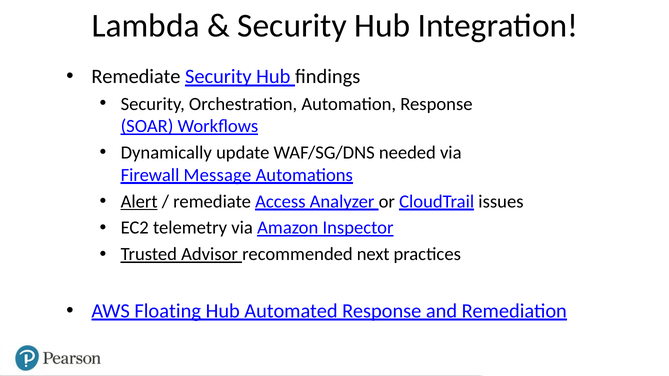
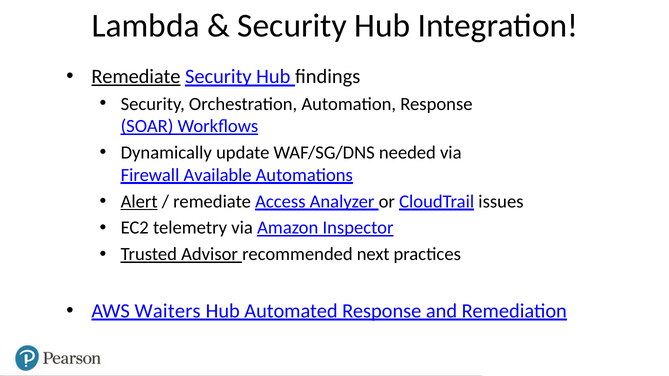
Remediate underline: none -> present (136, 77)
Message: Message -> Available (218, 175)
Floating: Floating -> Waiters (168, 311)
